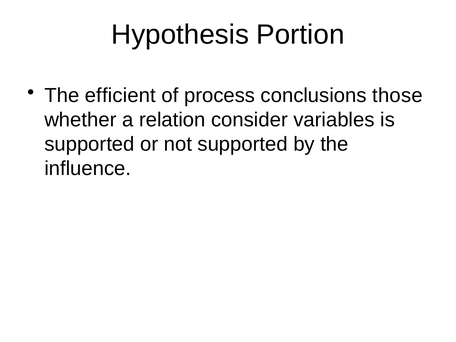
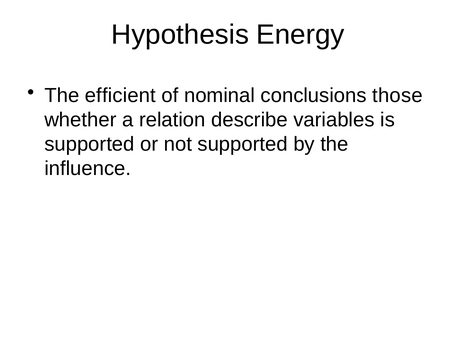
Portion: Portion -> Energy (300, 35)
process: process -> nominal (220, 96)
consider: consider -> describe (249, 120)
